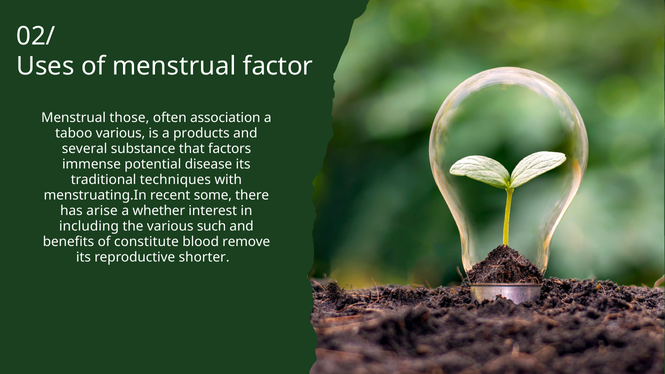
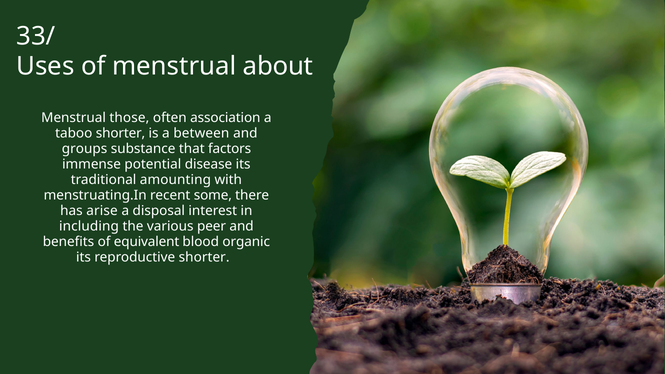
02/: 02/ -> 33/ (36, 36)
factor: factor -> about (278, 66)
taboo various: various -> shorter (121, 133)
products: products -> between (201, 133)
several: several -> groups (85, 149)
techniques: techniques -> amounting (175, 180)
whether: whether -> disposal (159, 211)
such: such -> peer (212, 226)
constitute: constitute -> equivalent (147, 242)
remove: remove -> organic (246, 242)
